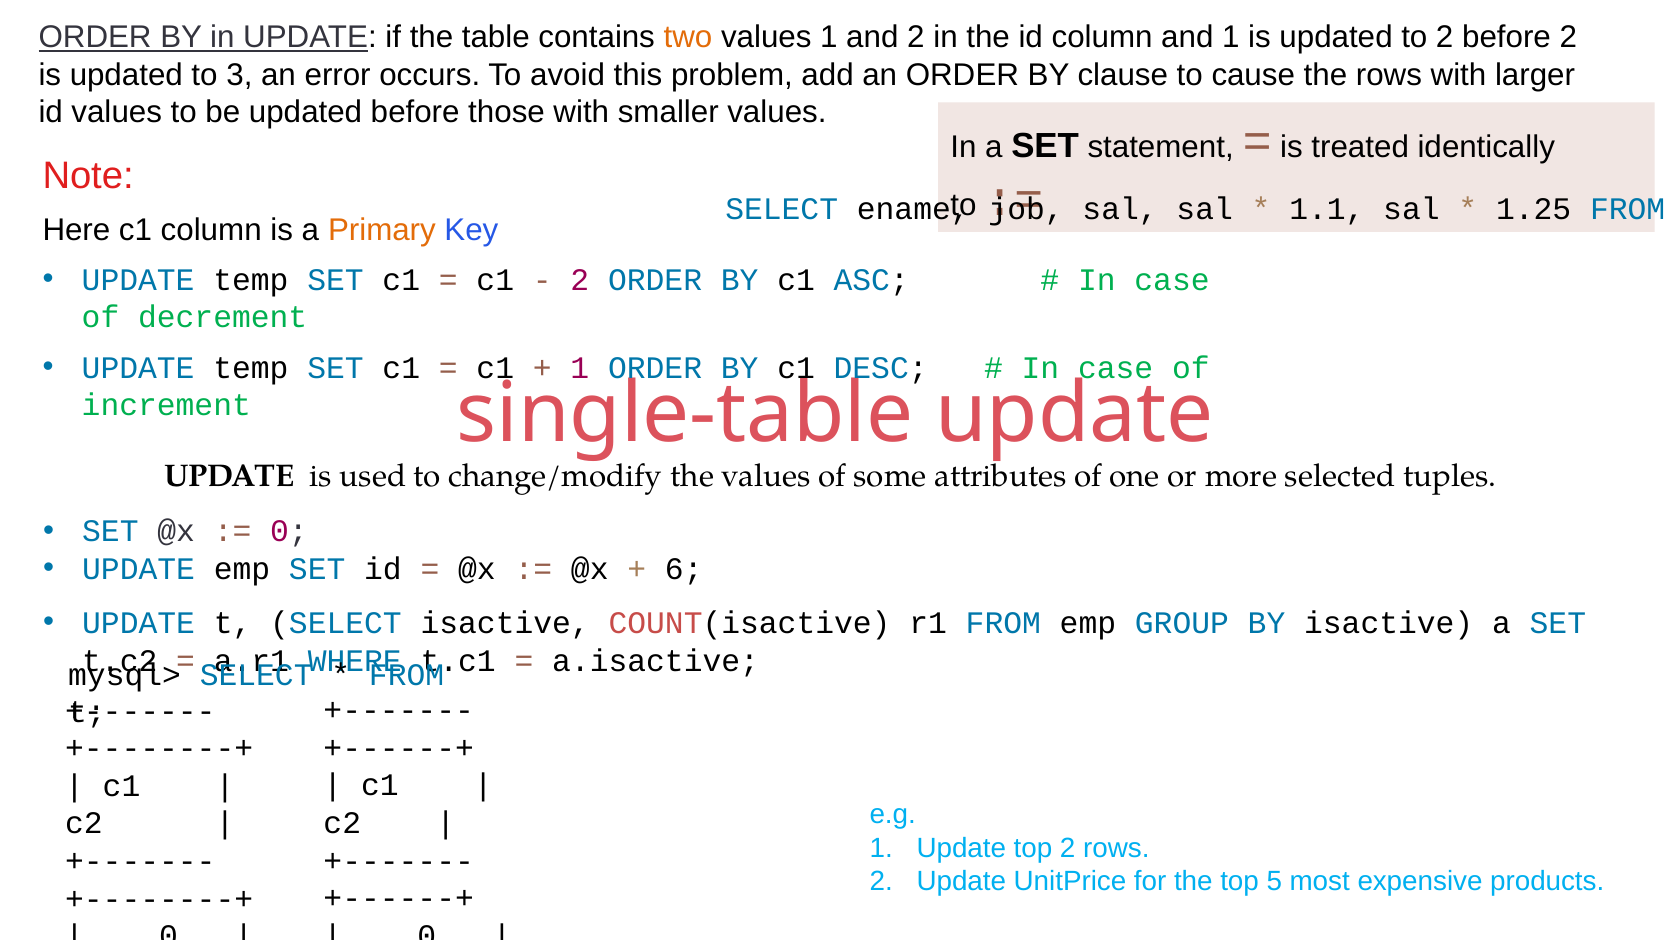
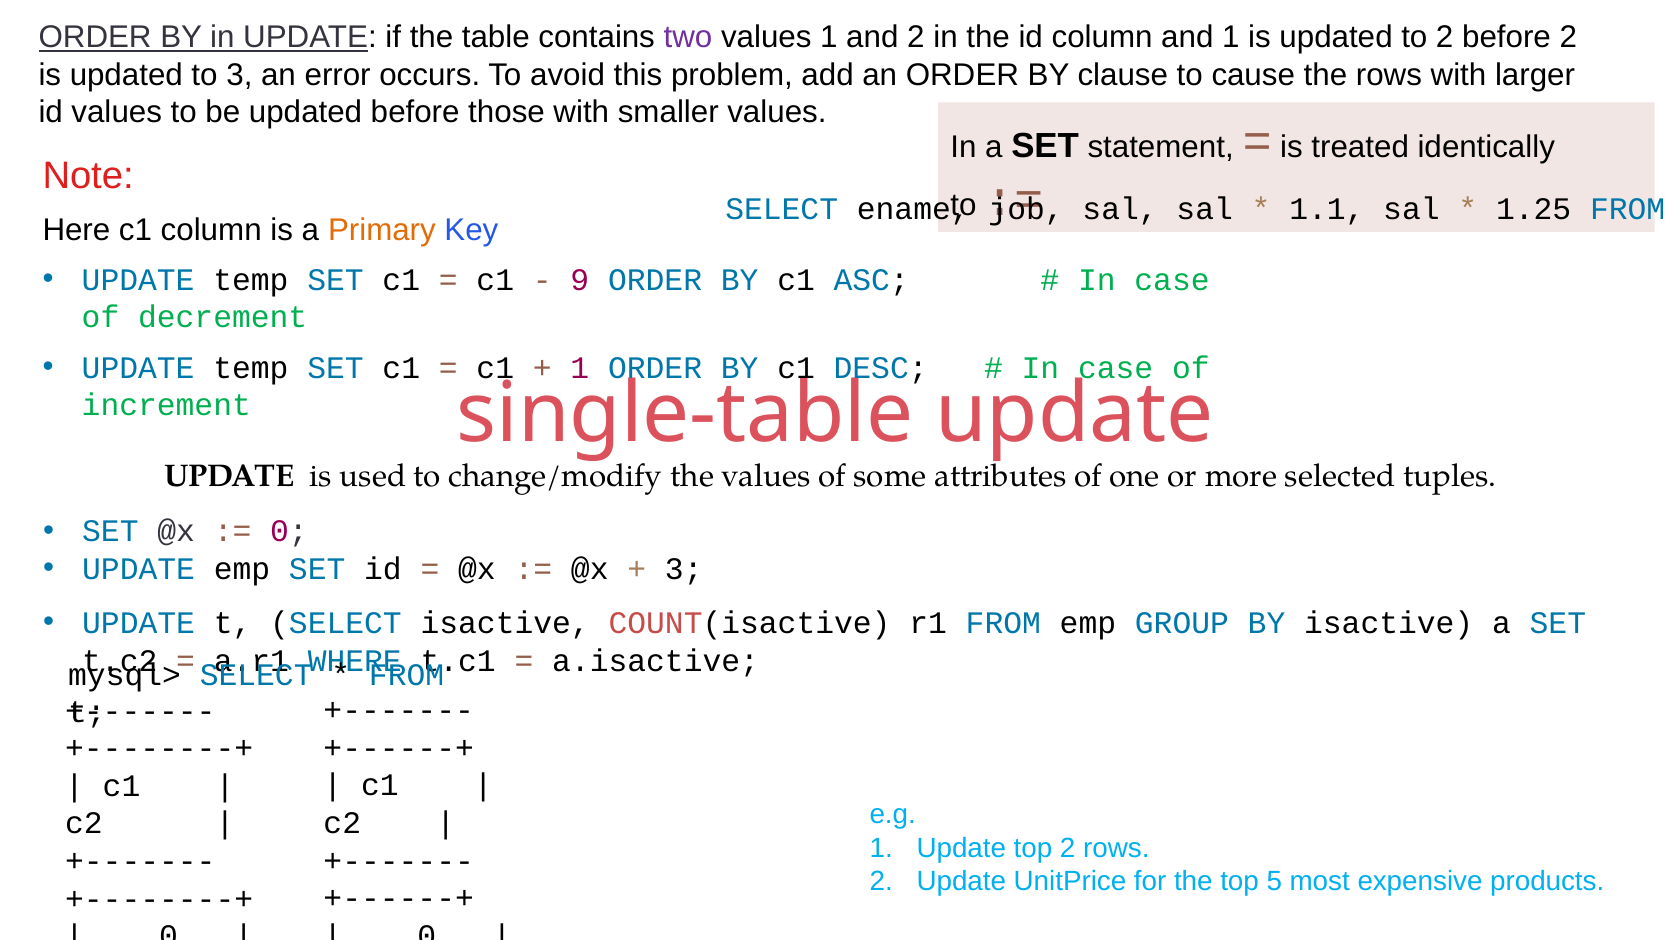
two colour: orange -> purple (688, 37)
2: 2 -> 9 (580, 280)
6: 6 -> 3 (684, 569)
